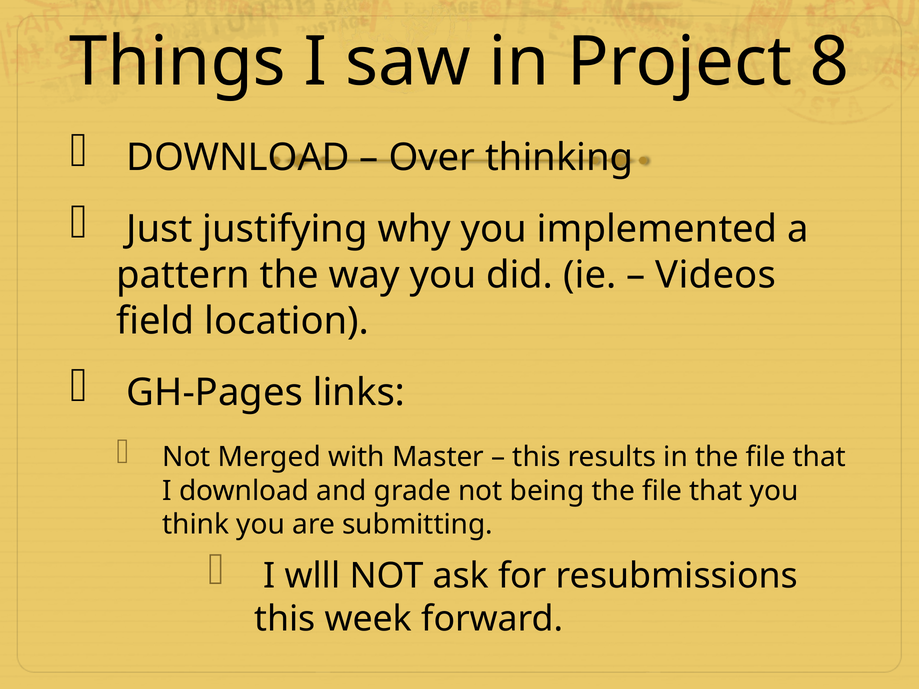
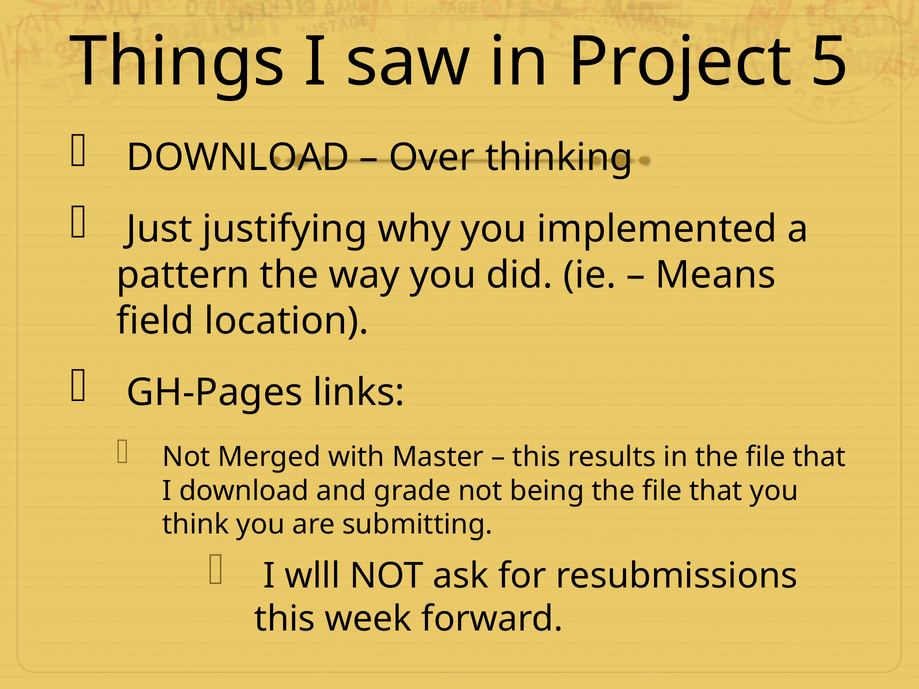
8: 8 -> 5 (830, 62)
Videos: Videos -> Means (716, 275)
